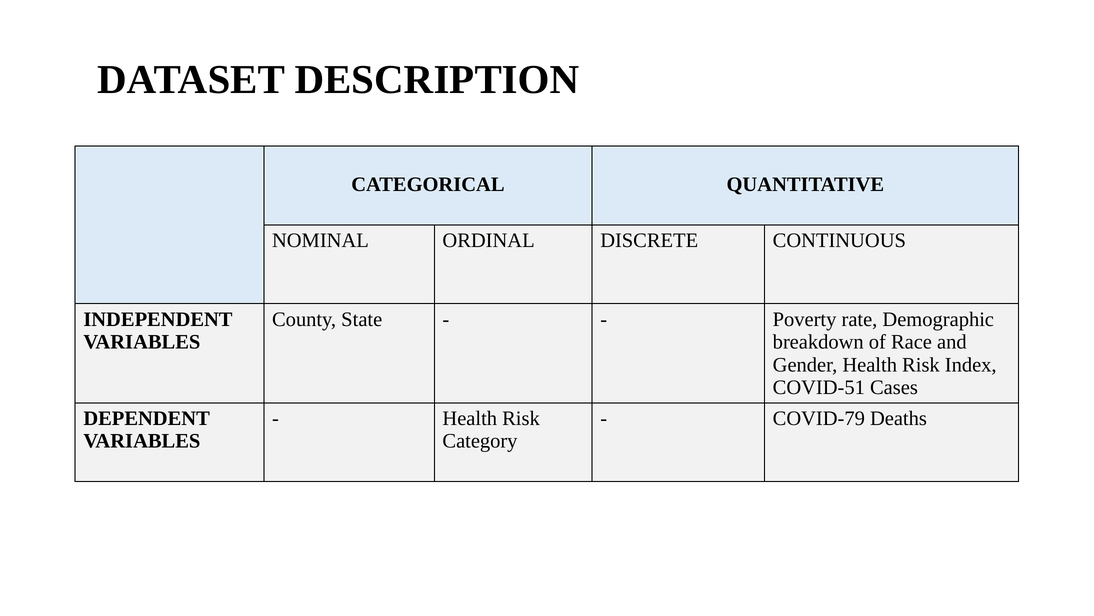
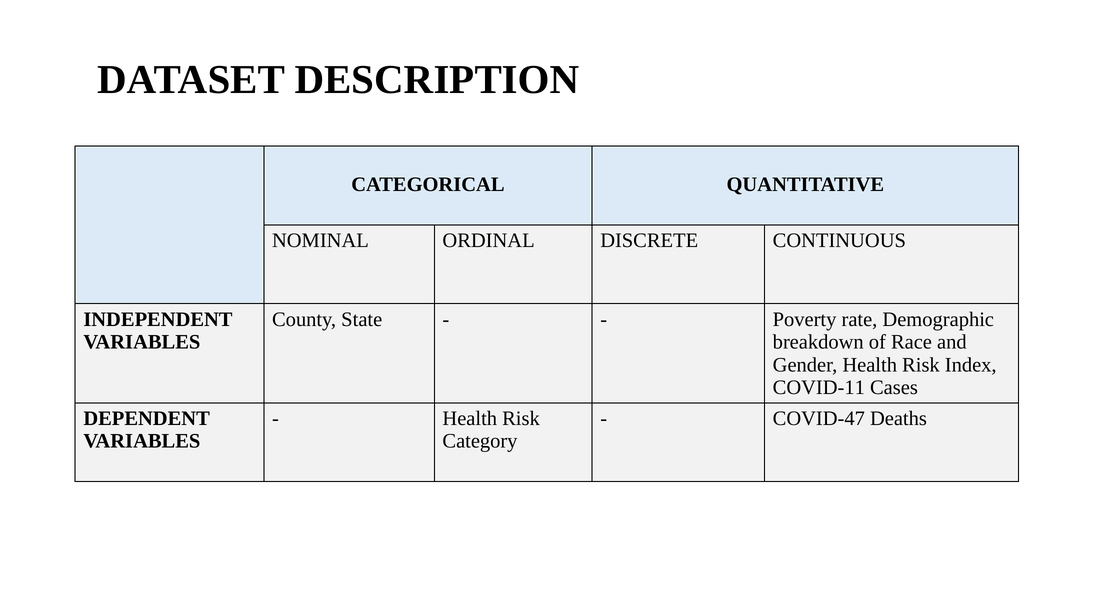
COVID-51: COVID-51 -> COVID-11 (819, 387)
COVID-79: COVID-79 -> COVID-47 (819, 418)
